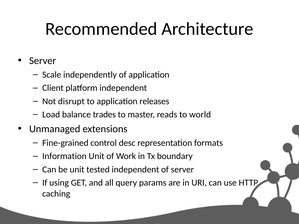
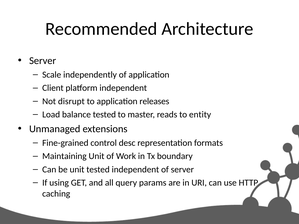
balance trades: trades -> tested (104, 115)
world: world -> entity (200, 115)
Information: Information -> Maintaining (64, 156)
